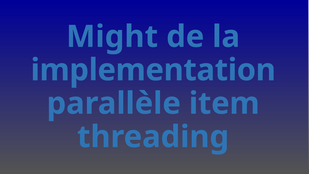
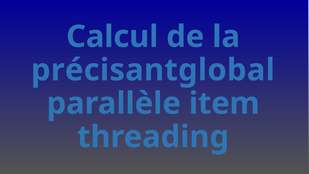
Might: Might -> Calcul (112, 37)
implementation: implementation -> précisantglobal (153, 70)
